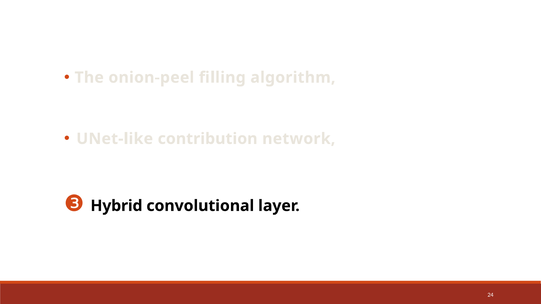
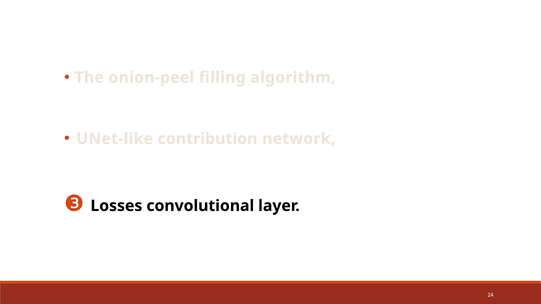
Hybrid: Hybrid -> Losses (116, 206)
